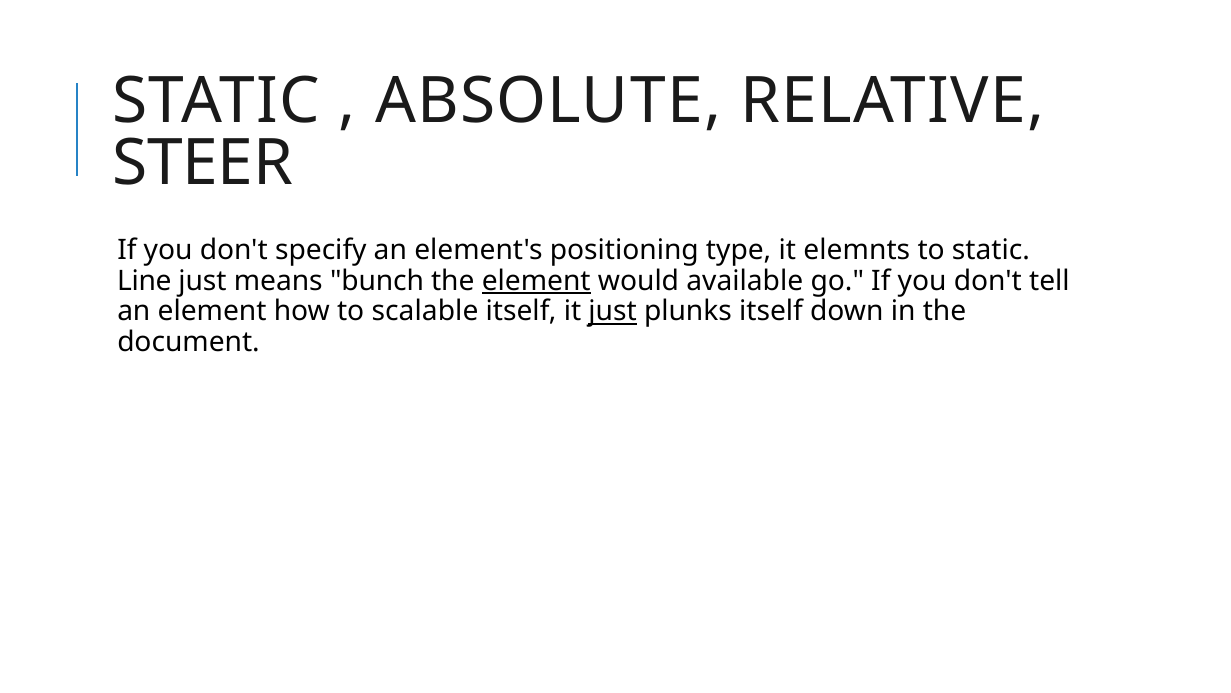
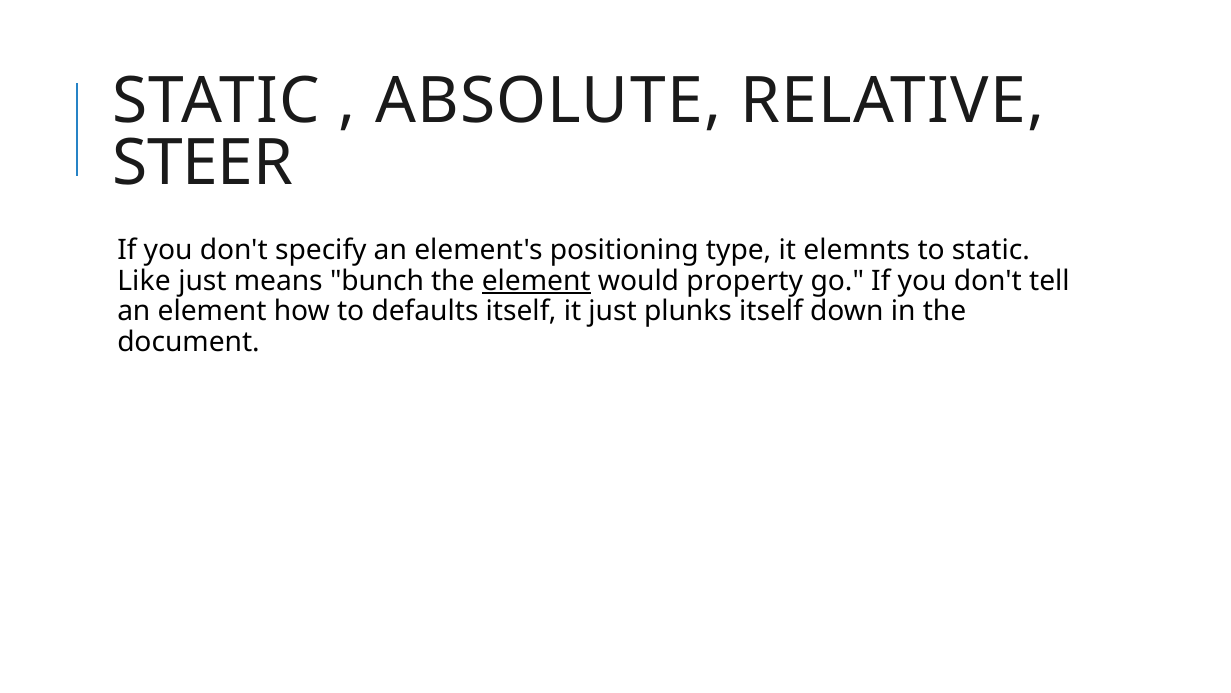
Line: Line -> Like (144, 281)
available: available -> property (745, 281)
scalable: scalable -> defaults (425, 311)
just underline: present -> none (613, 311)
